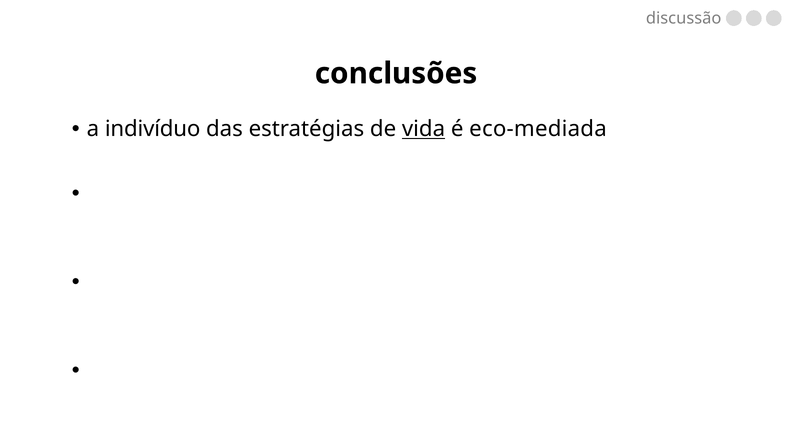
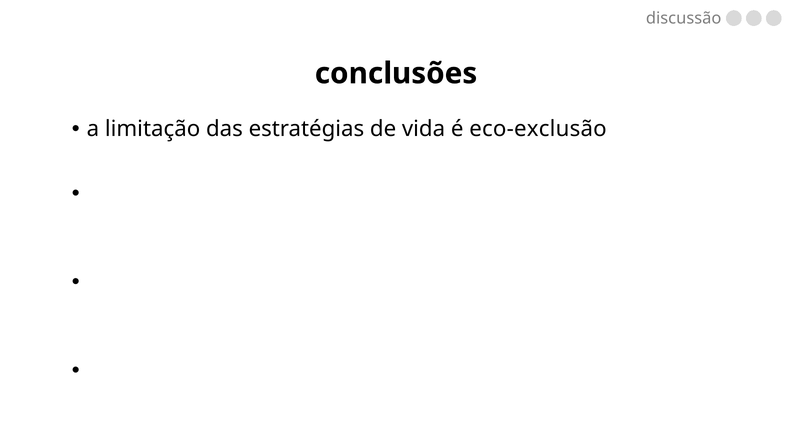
indivíduo: indivíduo -> limitação (153, 129)
vida underline: present -> none (424, 129)
eco-mediada: eco-mediada -> eco-exclusão (538, 129)
